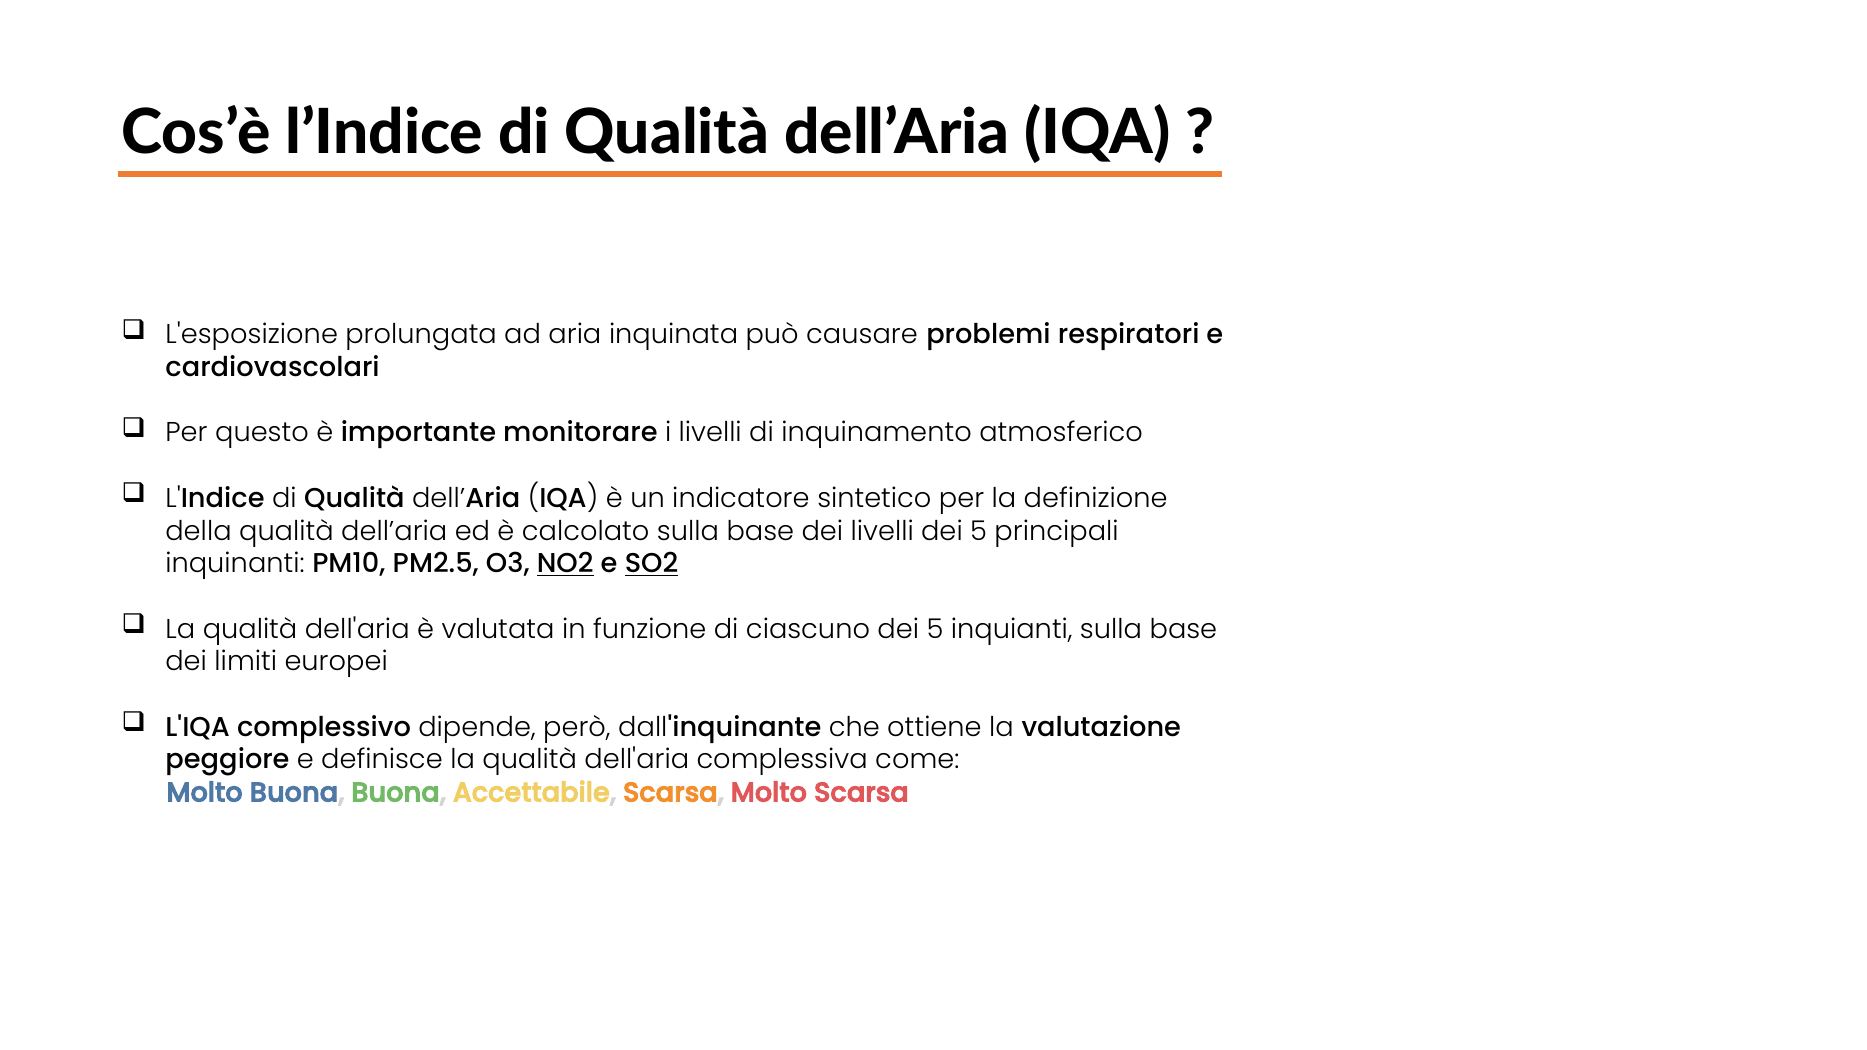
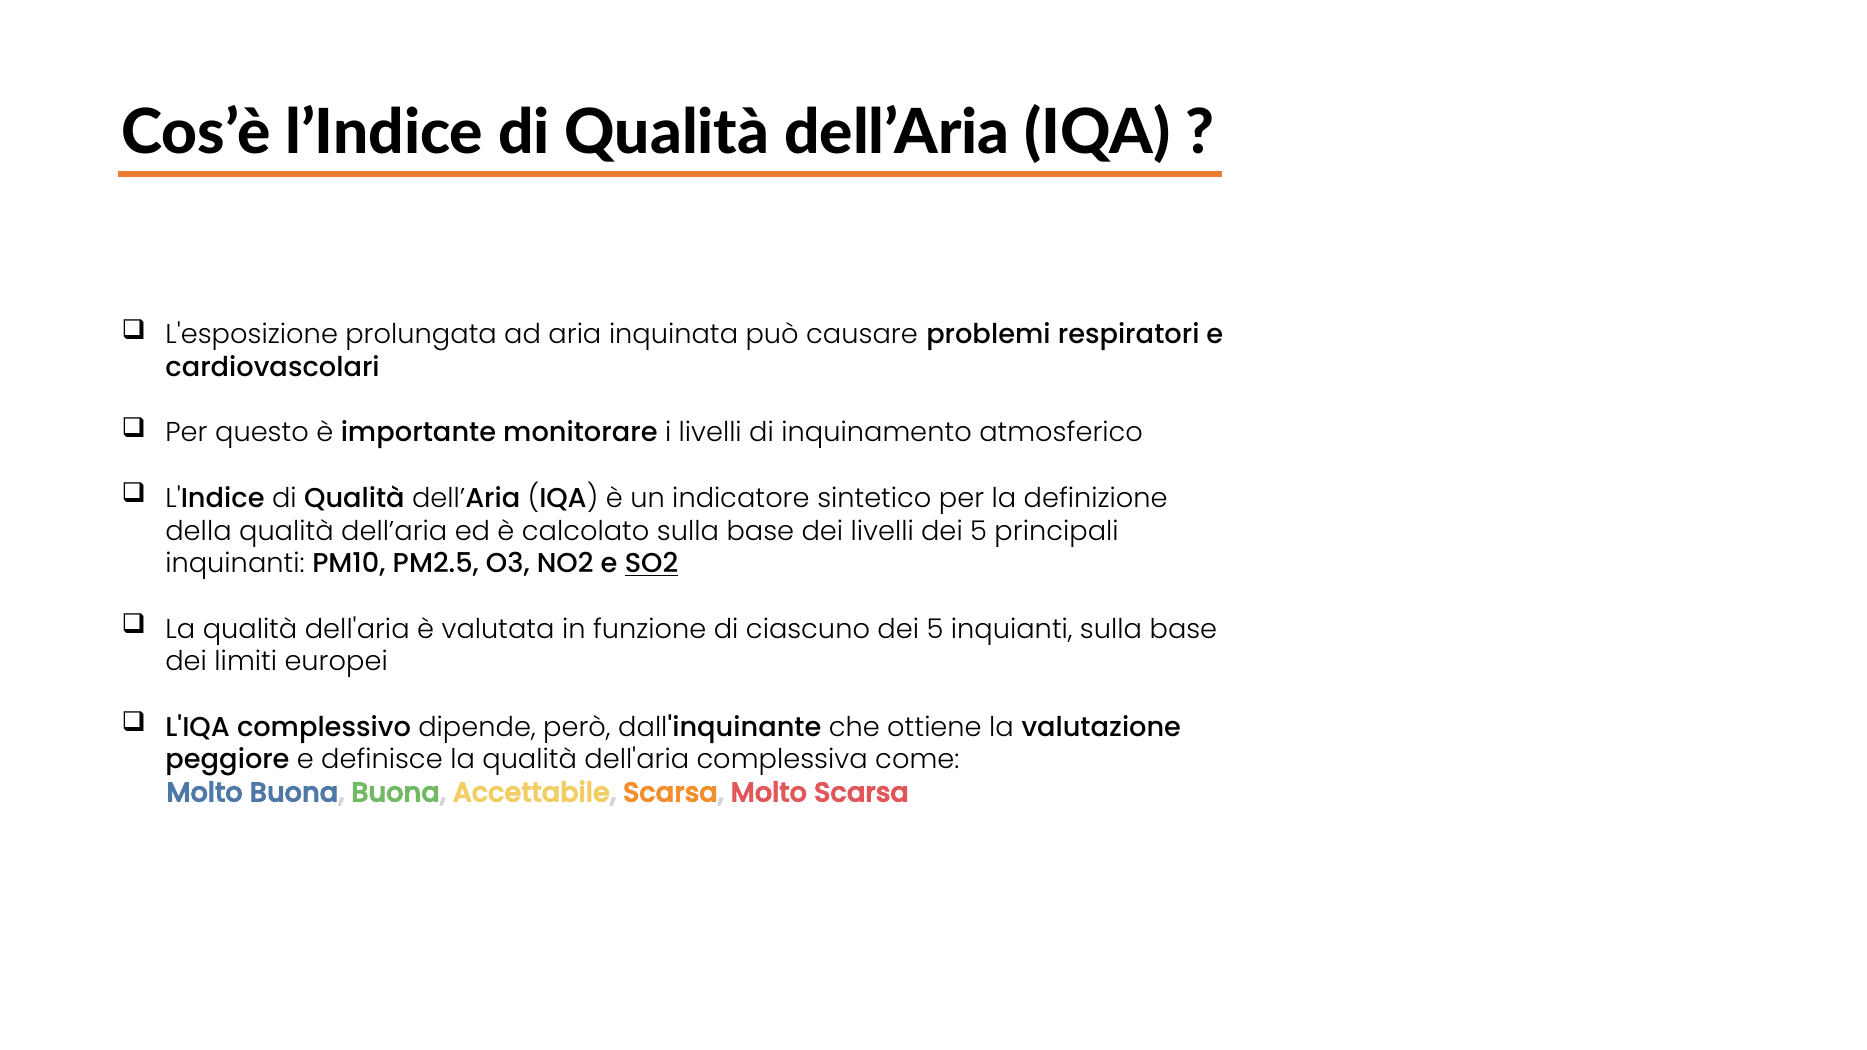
NO2 underline: present -> none (565, 564)
